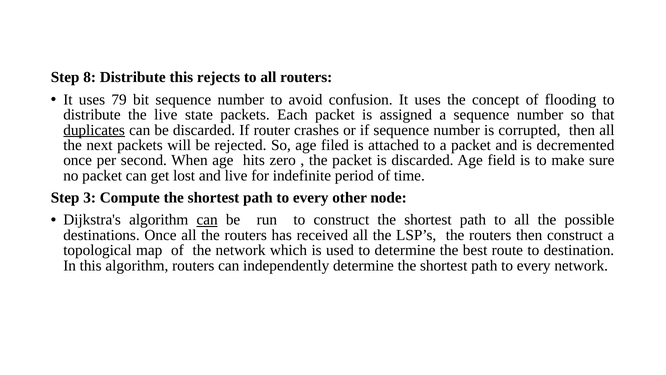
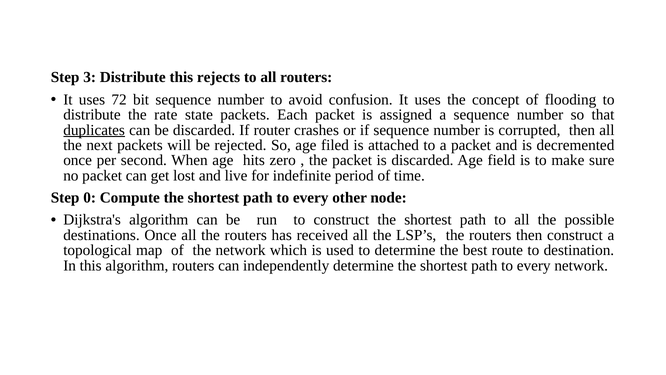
8: 8 -> 3 (90, 77)
79: 79 -> 72 (119, 99)
the live: live -> rate (166, 115)
3: 3 -> 0 (90, 198)
can underline: present -> none (207, 220)
